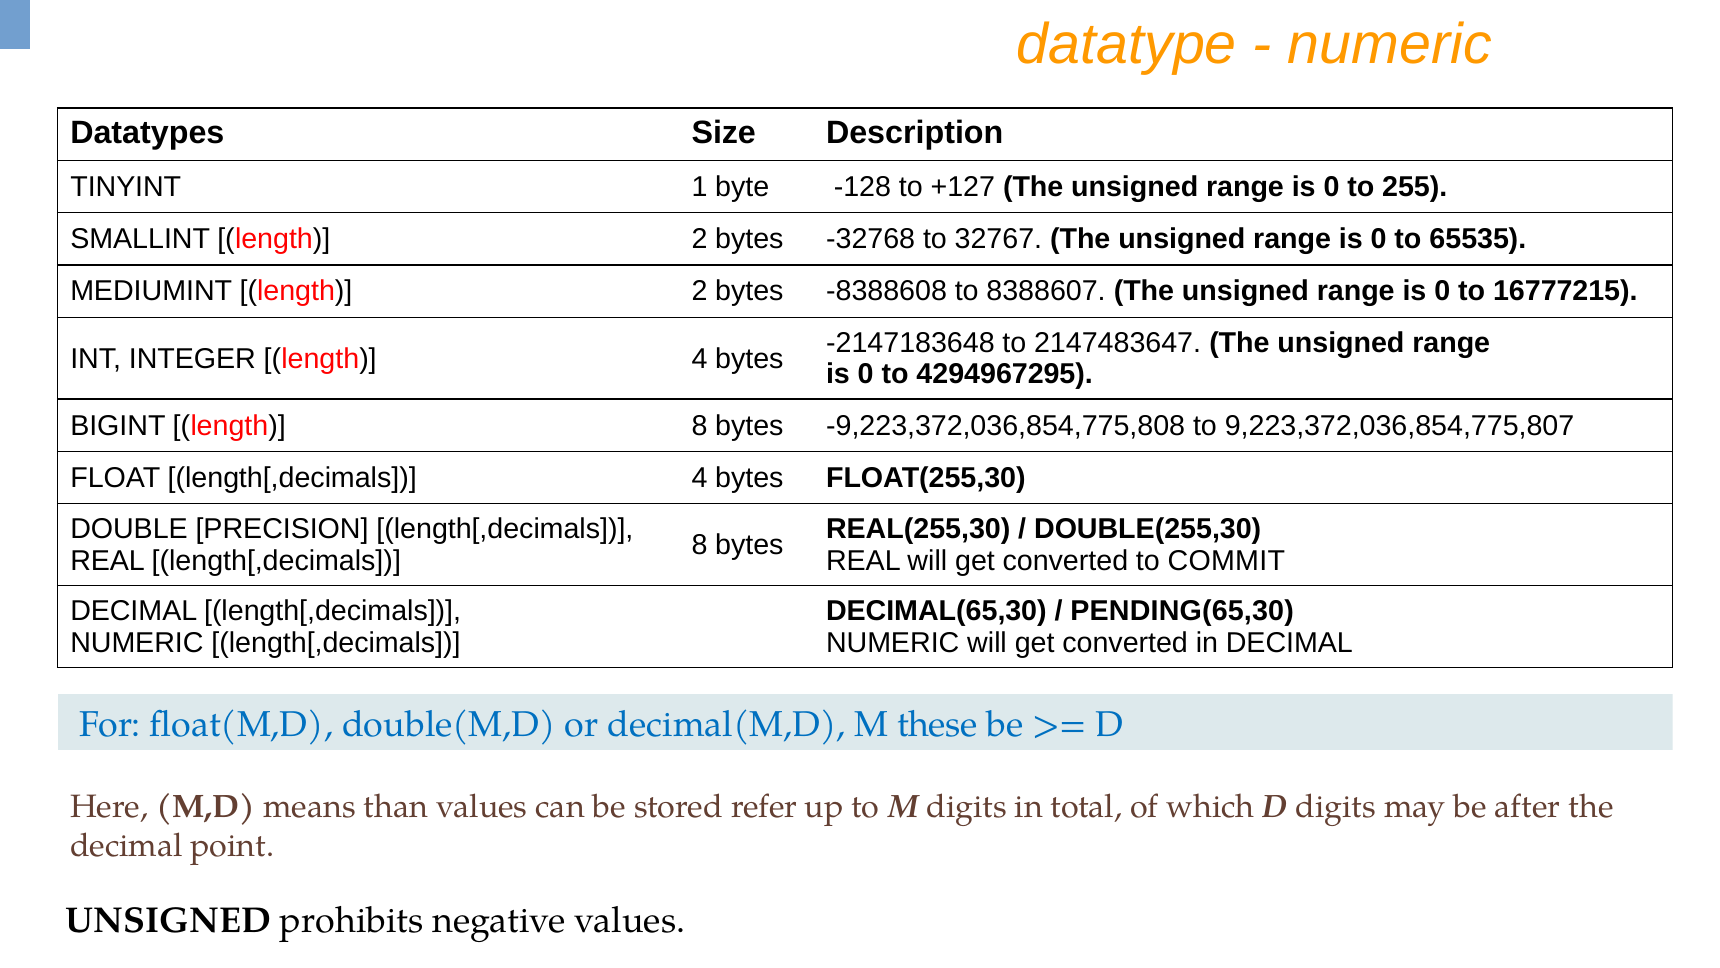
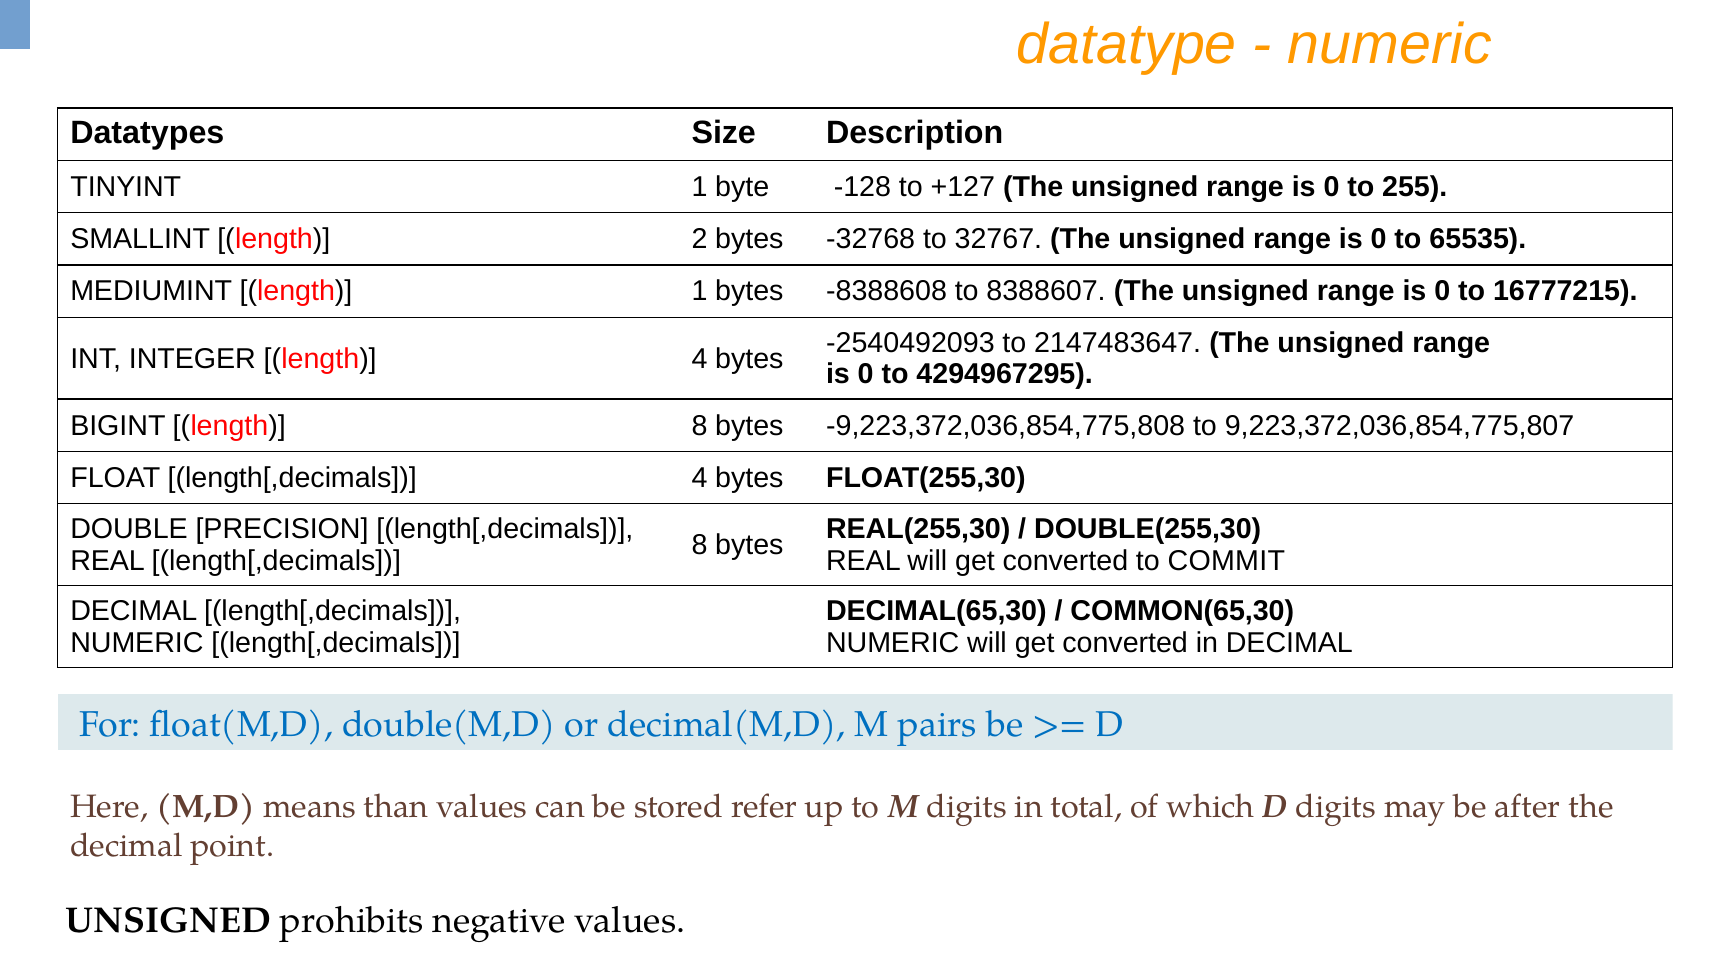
MEDIUMINT length 2: 2 -> 1 (700, 291)
-2147183648: -2147183648 -> -2540492093 (910, 342)
PENDING(65,30: PENDING(65,30 -> COMMON(65,30 (1182, 611)
these: these -> pairs (937, 724)
